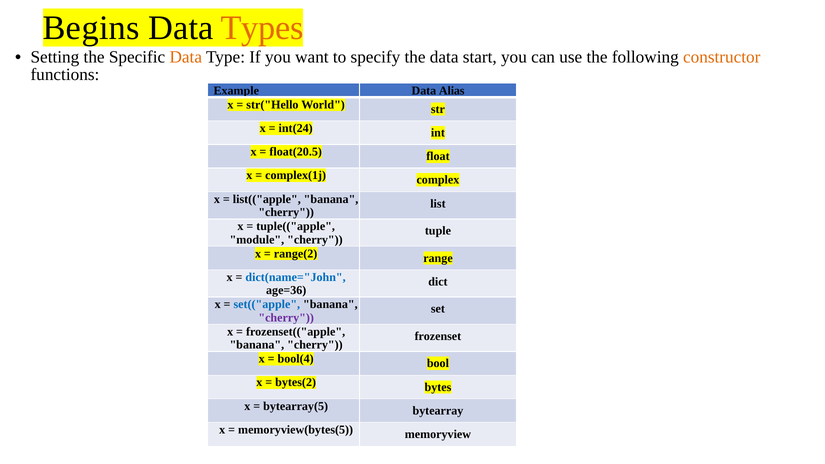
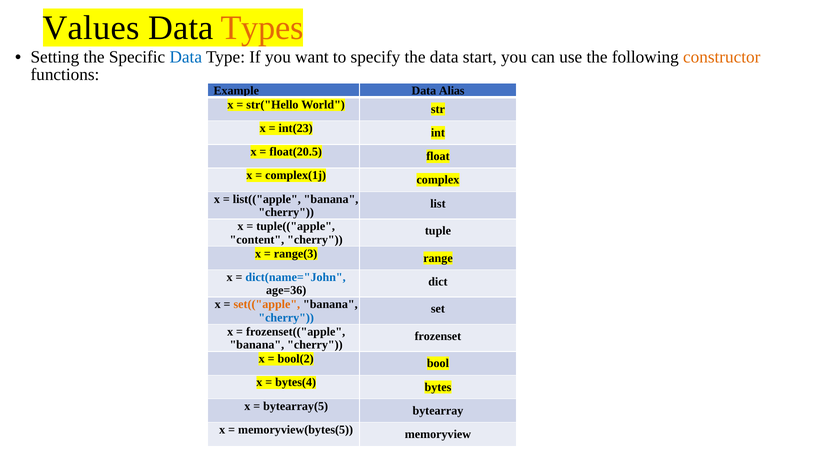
Begins: Begins -> Values (91, 28)
Data colour: orange -> blue (186, 57)
int(24: int(24 -> int(23 (296, 128)
module: module -> content (257, 240)
range(2: range(2 -> range(3 (296, 254)
set(("apple colour: blue -> orange (267, 304)
cherry colour: purple -> blue (286, 318)
bool(4: bool(4 -> bool(2 (296, 359)
bytes(2: bytes(2 -> bytes(4 (296, 383)
